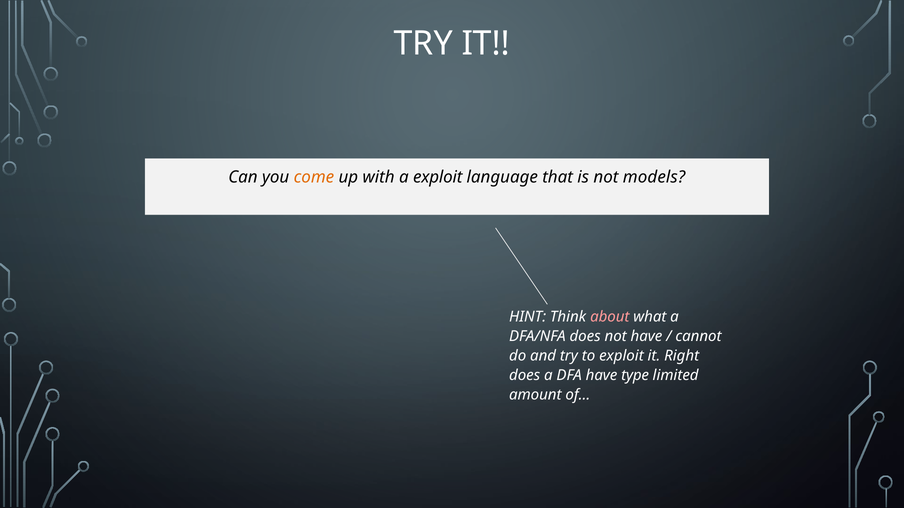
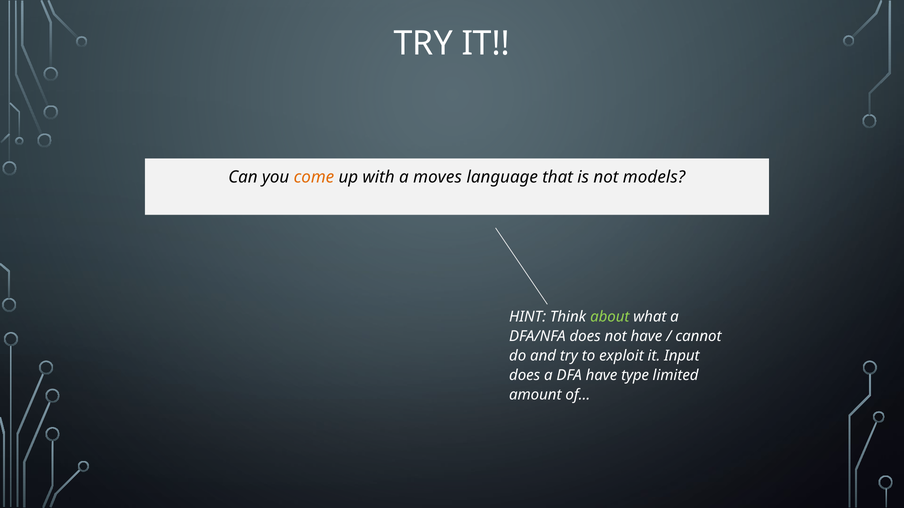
a exploit: exploit -> moves (438, 177)
about colour: pink -> light green (610, 317)
Right: Right -> Input (682, 356)
